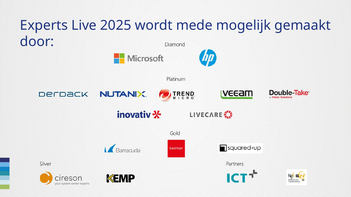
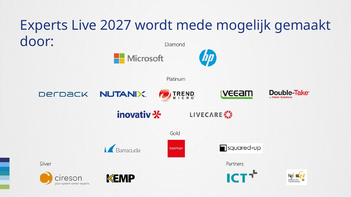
2025: 2025 -> 2027 (116, 25)
